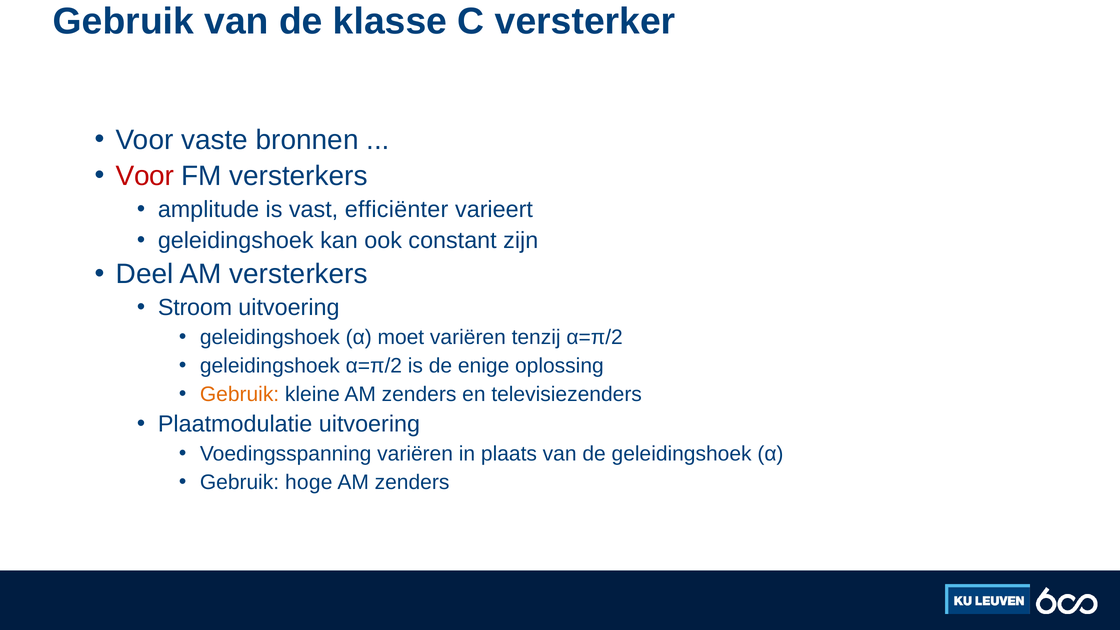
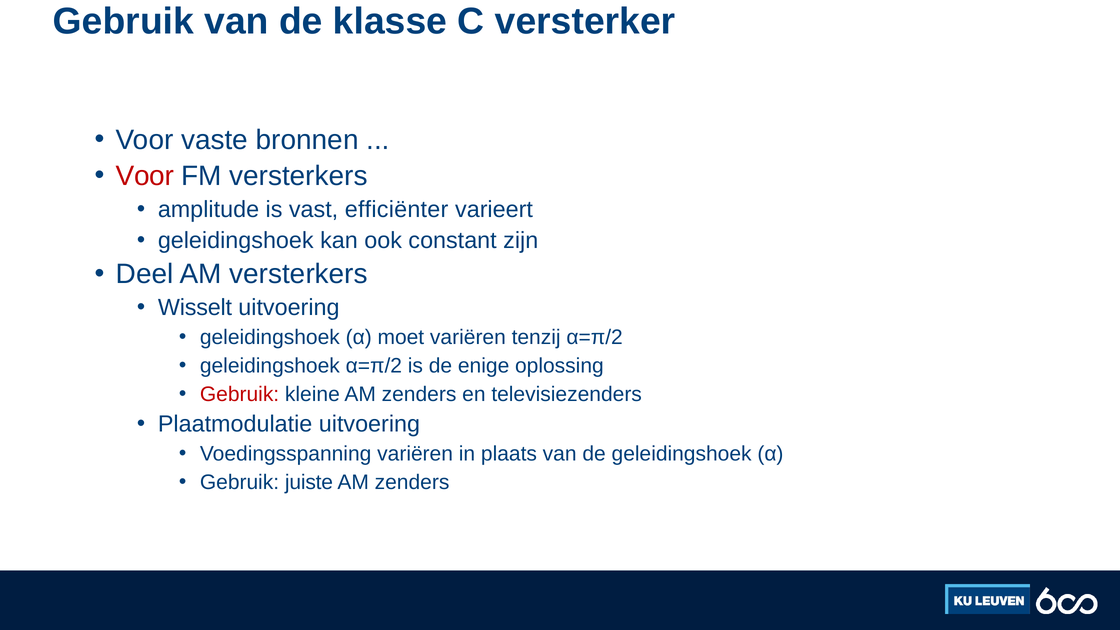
Stroom: Stroom -> Wisselt (195, 307)
Gebruik colour: orange -> red (240, 394)
hoge: hoge -> juiste (309, 482)
